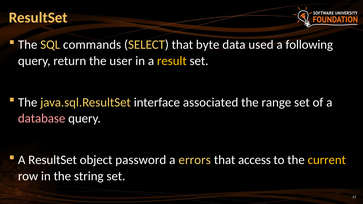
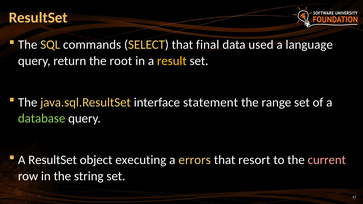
byte: byte -> final (208, 45)
following: following -> language (309, 45)
user: user -> root (121, 61)
associated: associated -> statement (211, 102)
database colour: pink -> light green (42, 119)
password: password -> executing (141, 160)
access: access -> resort (254, 160)
current colour: yellow -> pink (327, 160)
